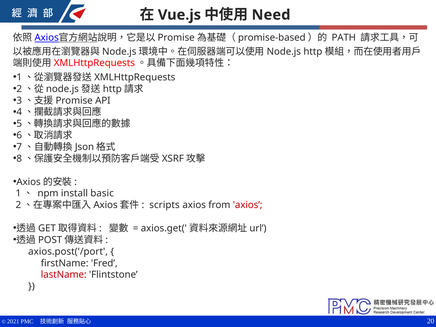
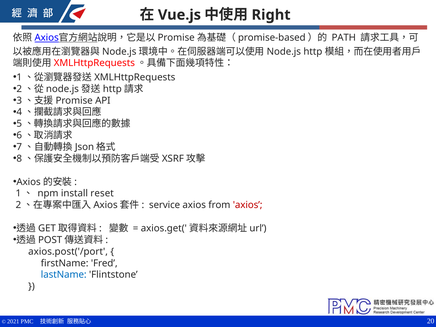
Need: Need -> Right (271, 15)
basic: basic -> reset (102, 193)
scripts: scripts -> service (165, 205)
lastName colour: red -> blue (64, 275)
